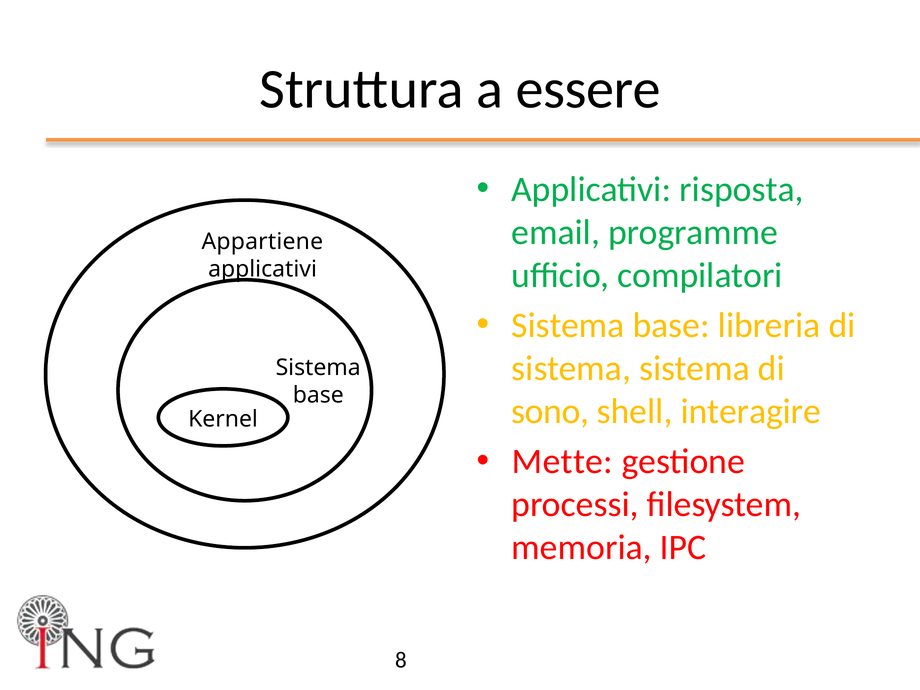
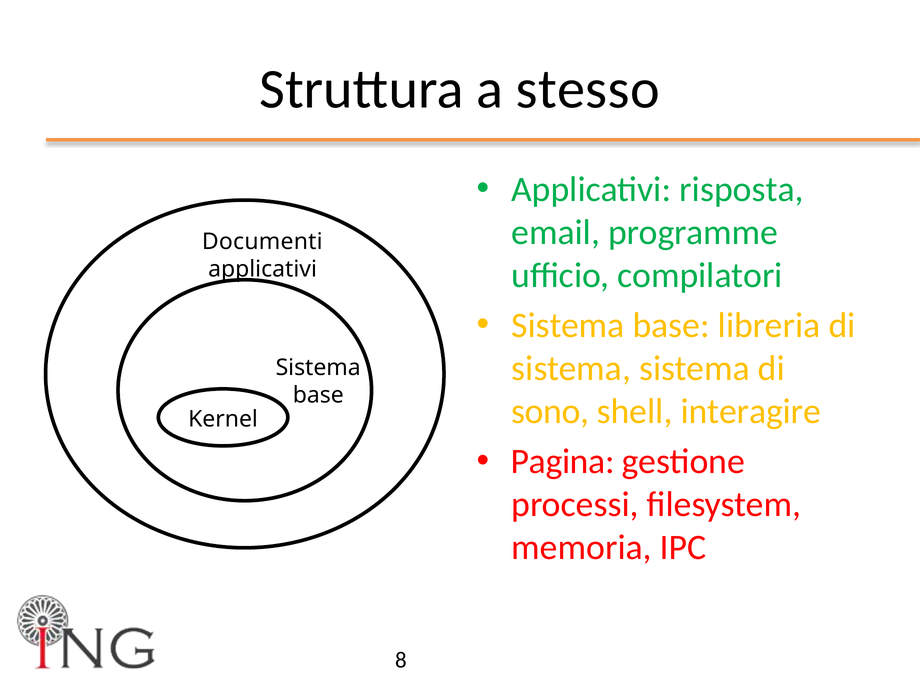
essere: essere -> stesso (588, 89)
Appartiene: Appartiene -> Documenti (262, 242)
Mette: Mette -> Pagina (563, 462)
